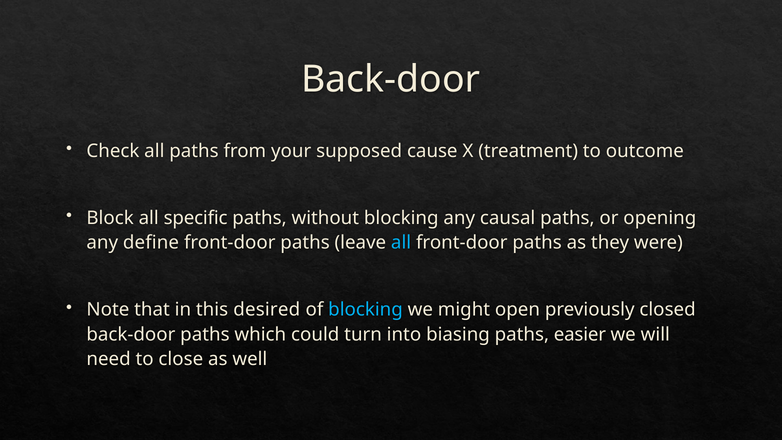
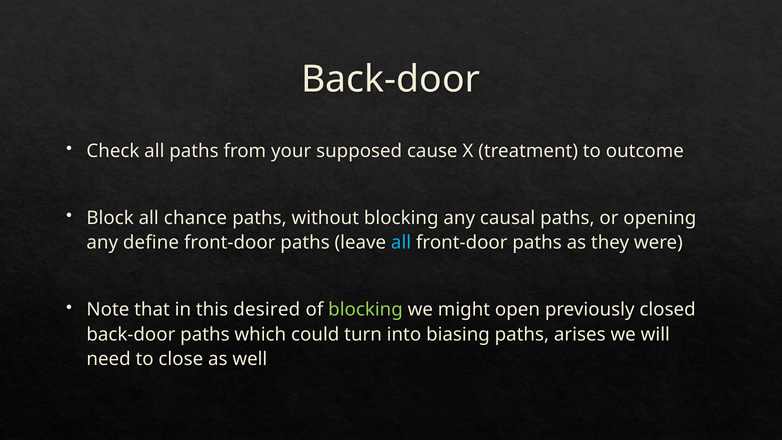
specific: specific -> chance (195, 218)
blocking colour: light blue -> light green (366, 310)
easier: easier -> arises (580, 334)
